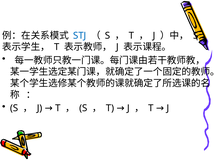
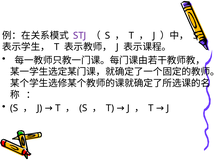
STJ colour: blue -> purple (80, 35)
